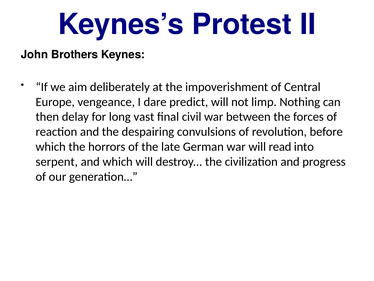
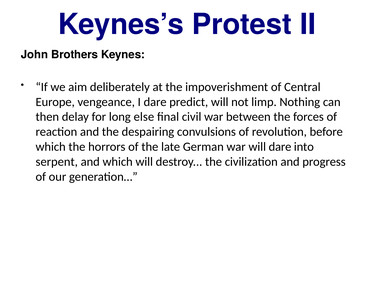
vast: vast -> else (144, 117)
will read: read -> dare (280, 147)
